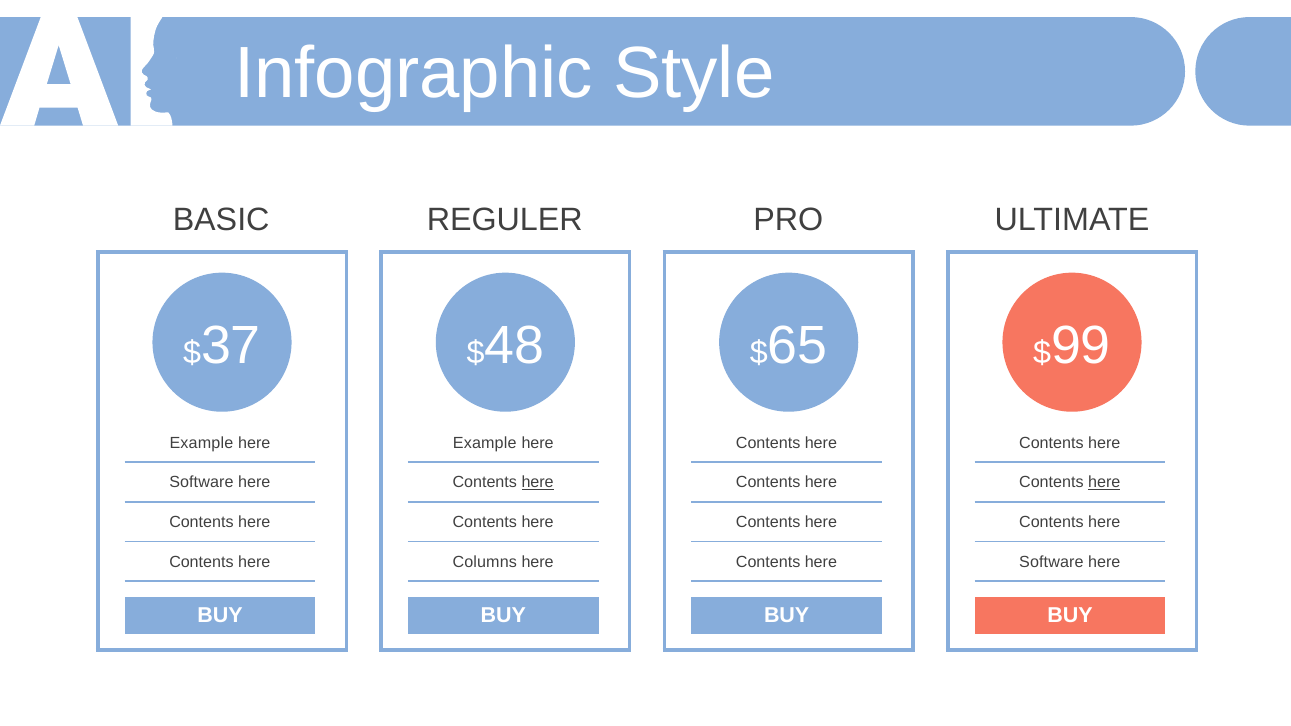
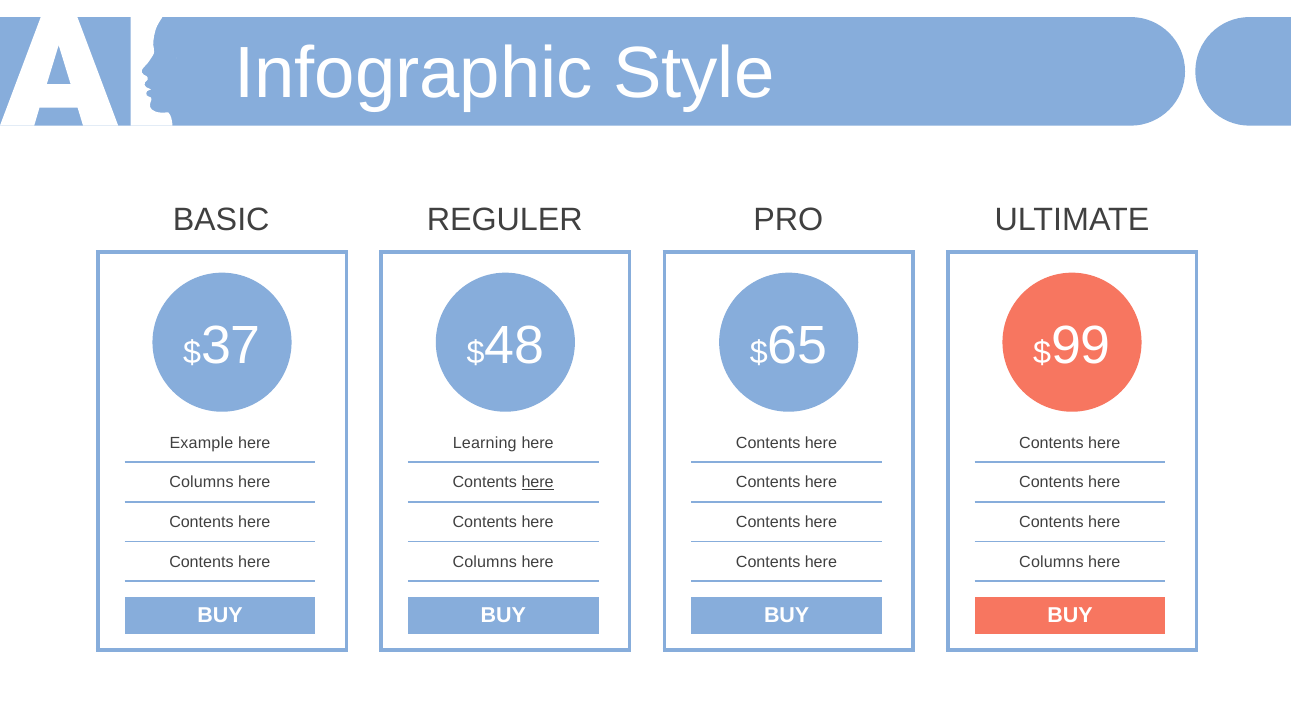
Example: Example -> Learning (485, 443)
Software: Software -> Columns (201, 483)
here underline: present -> none (1104, 483)
Software: Software -> Columns (1051, 562)
